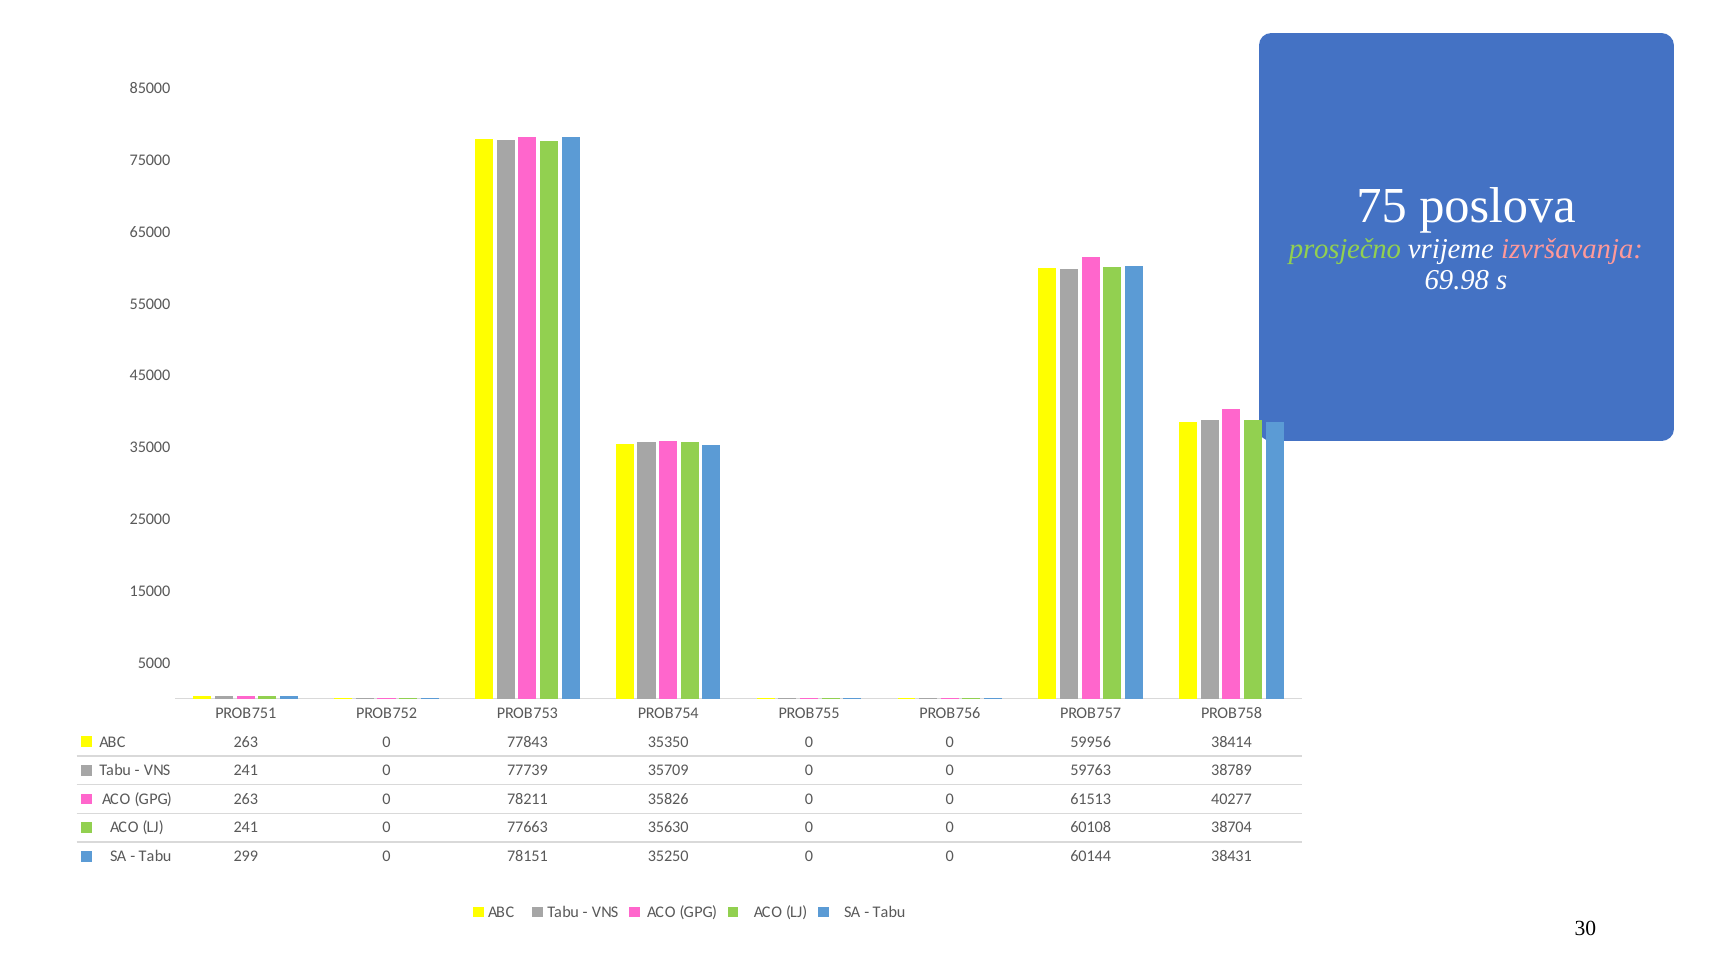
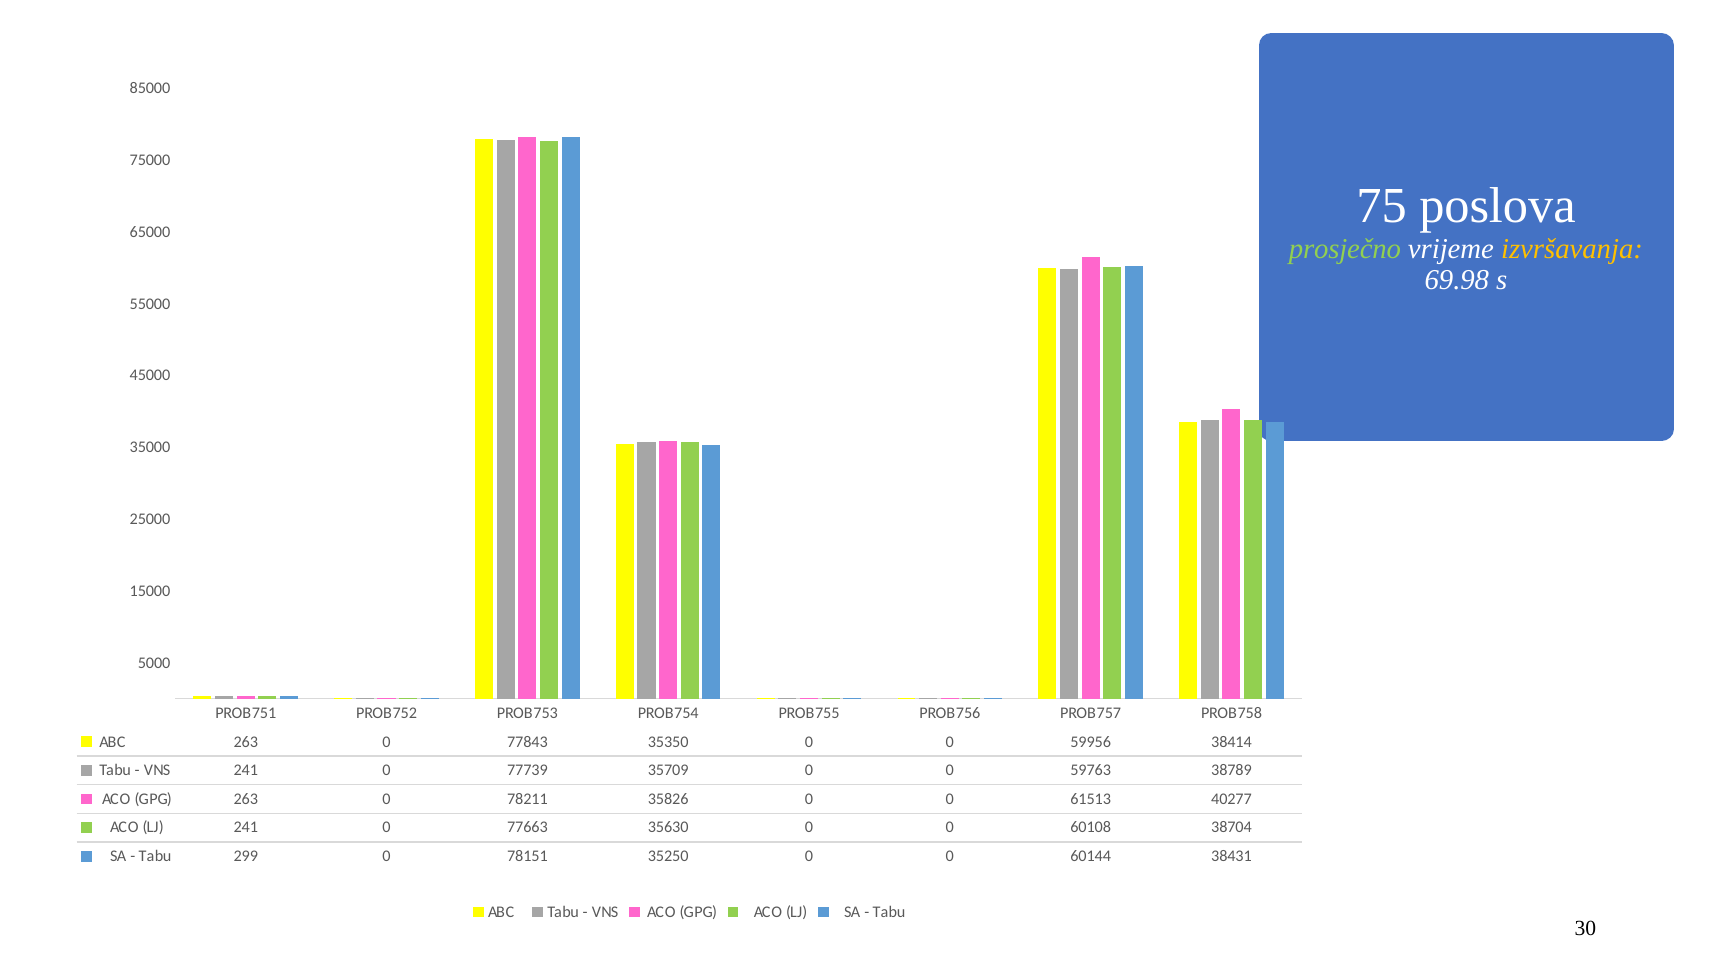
izvršavanja colour: pink -> yellow (1572, 249)
